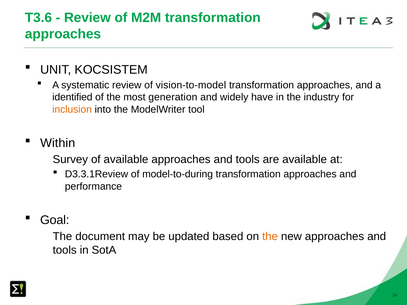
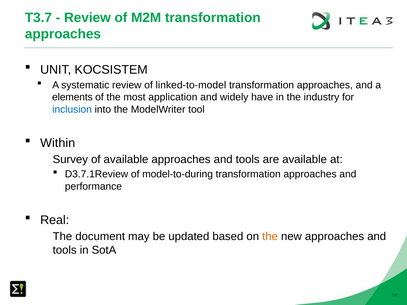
T3.6: T3.6 -> T3.7 (38, 18)
vision-to-model: vision-to-model -> linked-to-model (191, 85)
identified: identified -> elements (72, 97)
generation: generation -> application (173, 97)
inclusion colour: orange -> blue (72, 110)
D3.3.1Review: D3.3.1Review -> D3.7.1Review (97, 174)
Goal: Goal -> Real (55, 220)
